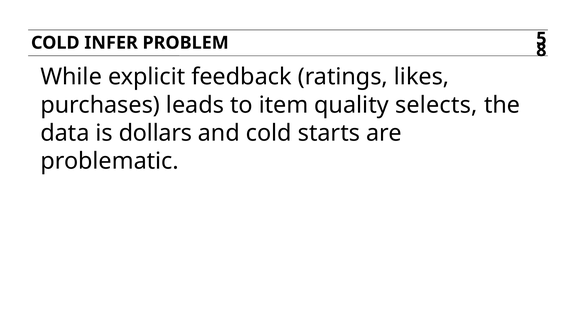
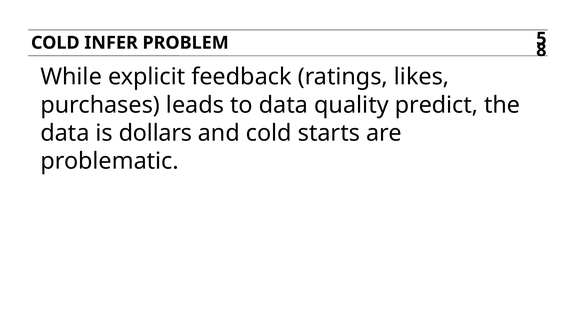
to item: item -> data (283, 105)
selects: selects -> predict (436, 105)
